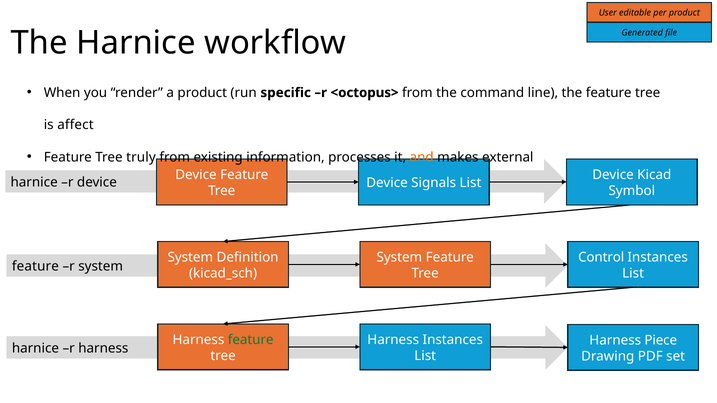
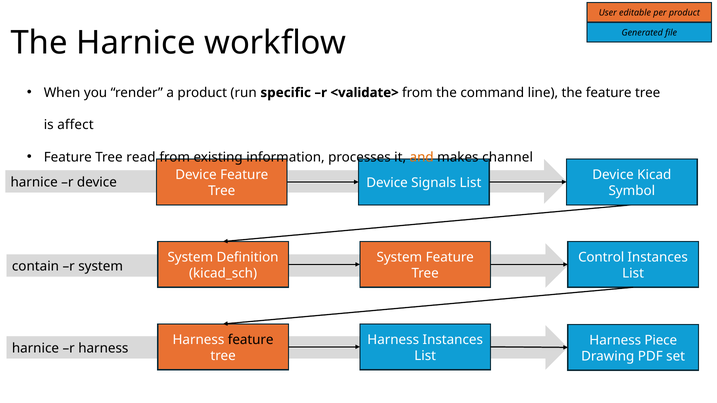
<octopus>: <octopus> -> <validate> (365, 93)
truly: truly -> read (141, 157)
external: external -> channel (508, 157)
feature: feature -> contain (35, 267)
feature colour: green -> black (251, 340)
